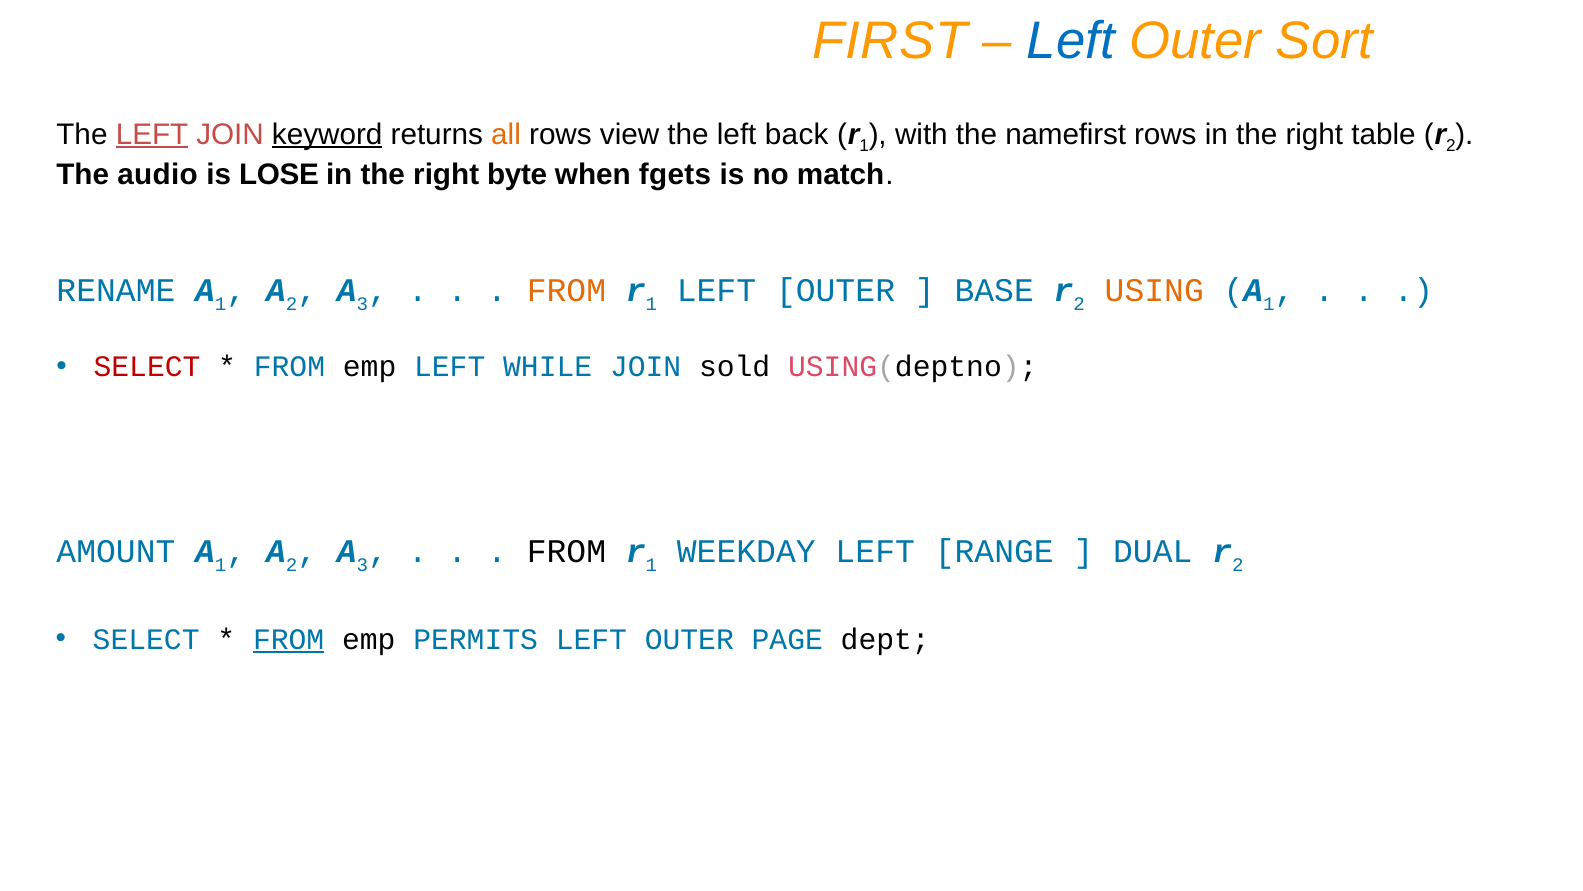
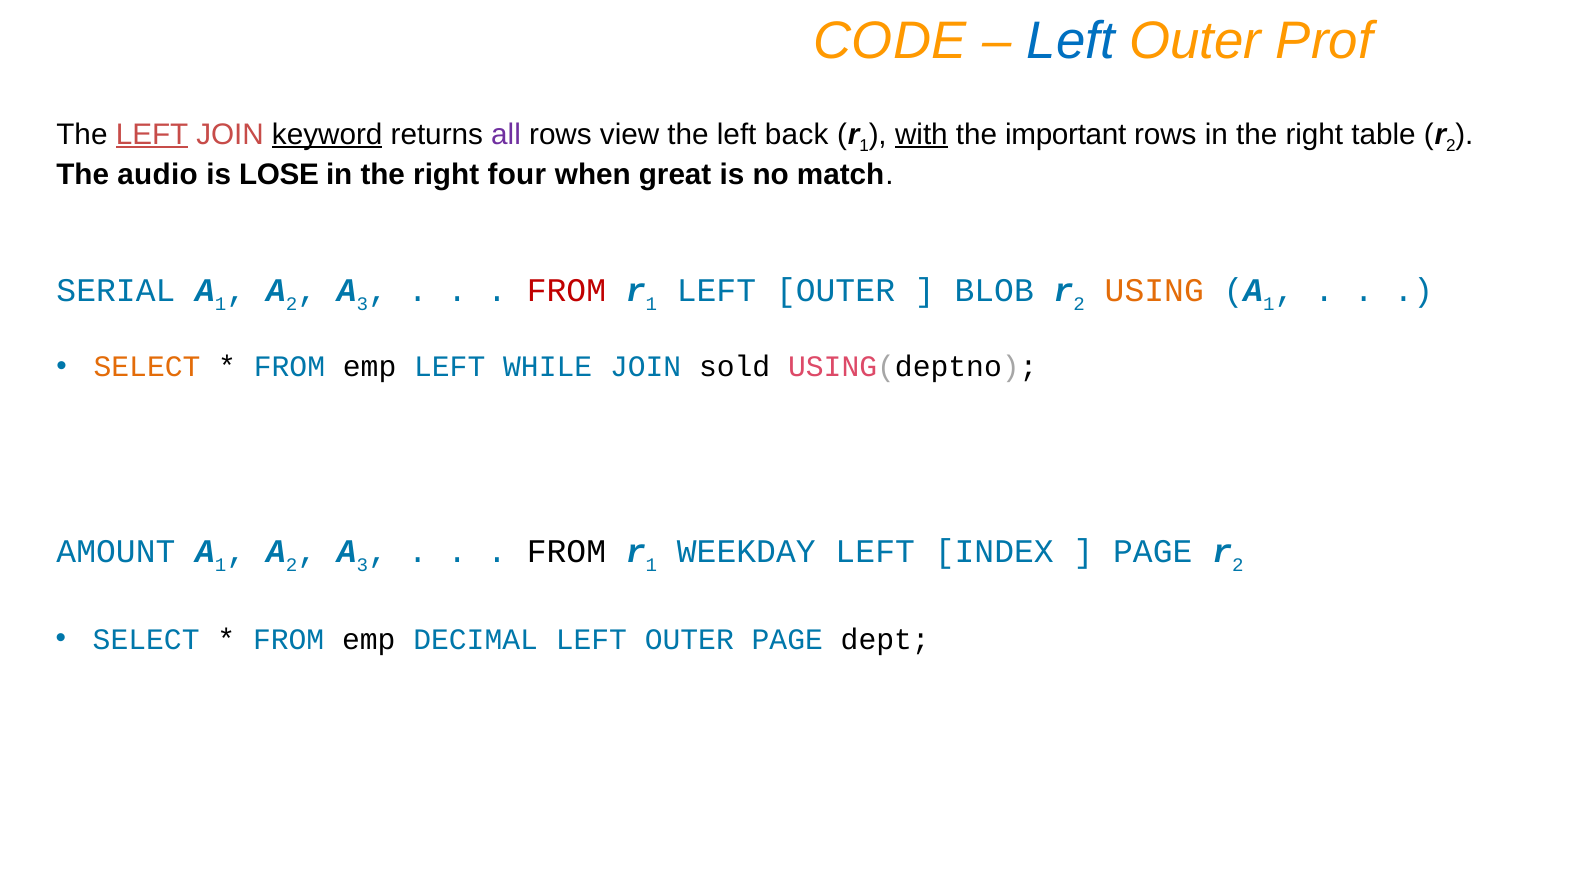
FIRST: FIRST -> CODE (890, 41)
Sort: Sort -> Prof (1324, 41)
all colour: orange -> purple (506, 134)
with underline: none -> present (921, 134)
namefirst: namefirst -> important (1066, 134)
byte: byte -> four (517, 175)
fgets: fgets -> great (675, 175)
RENAME: RENAME -> SERIAL (116, 291)
FROM colour: orange -> red (566, 291)
BASE: BASE -> BLOB (994, 291)
SELECT colour: red -> orange (147, 367)
RANGE: RANGE -> INDEX (994, 552)
DUAL: DUAL -> PAGE (1153, 552)
FROM underline: present -> none (289, 639)
PERMITS: PERMITS -> DECIMAL (476, 639)
